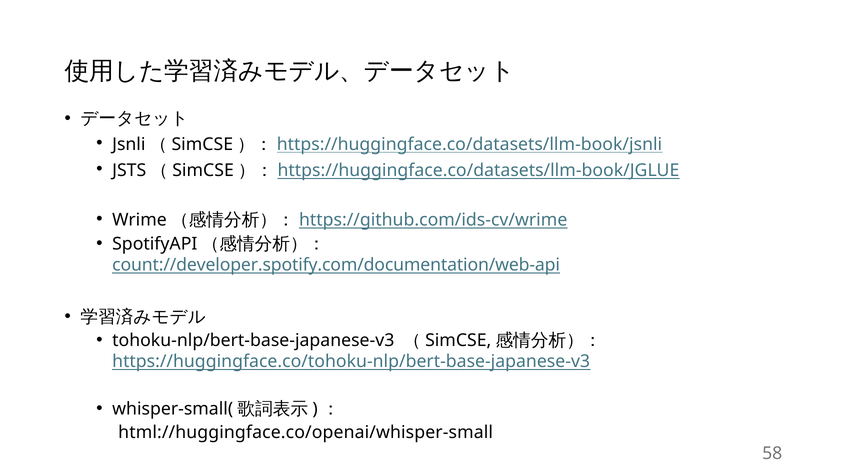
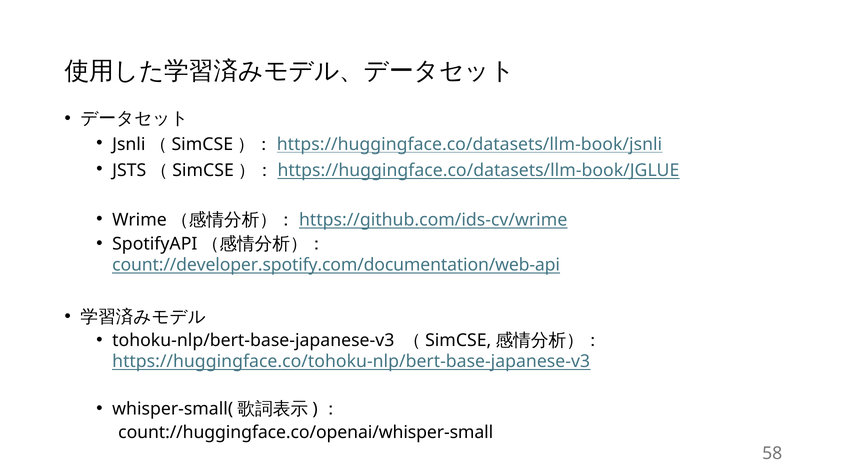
html://huggingface.co/openai/whisper-small: html://huggingface.co/openai/whisper-small -> count://huggingface.co/openai/whisper-small (306, 433)
